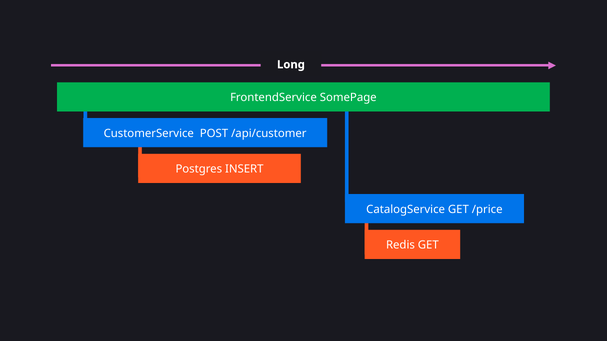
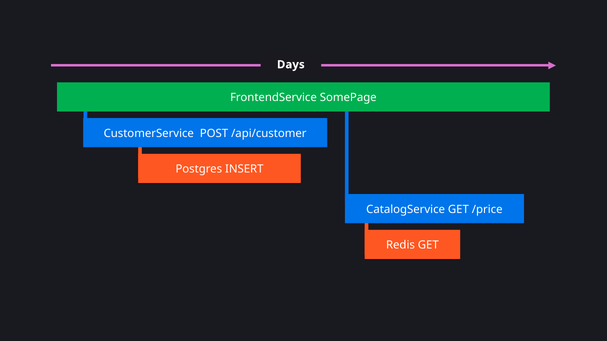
Long: Long -> Days (291, 65)
